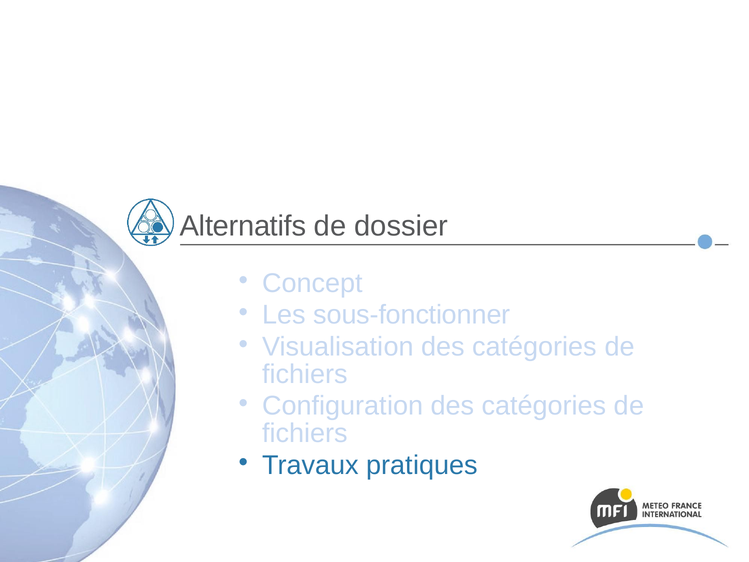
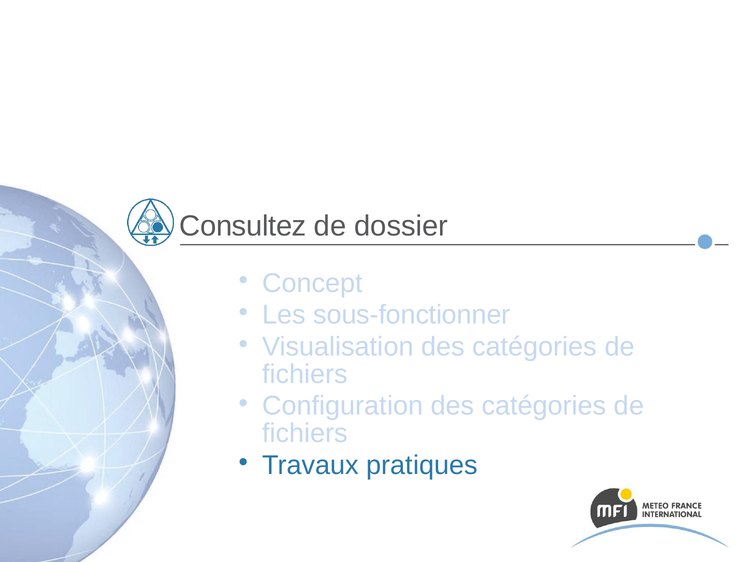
Alternatifs: Alternatifs -> Consultez (243, 226)
